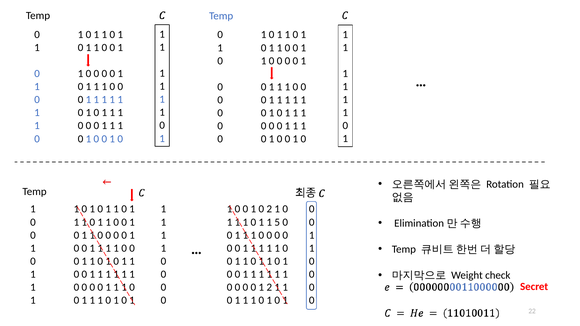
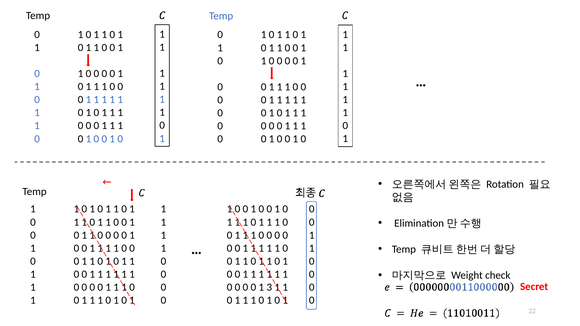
2: 2 -> 0 (269, 209)
5: 5 -> 1 (277, 222)
1 2: 2 -> 3 (269, 288)
